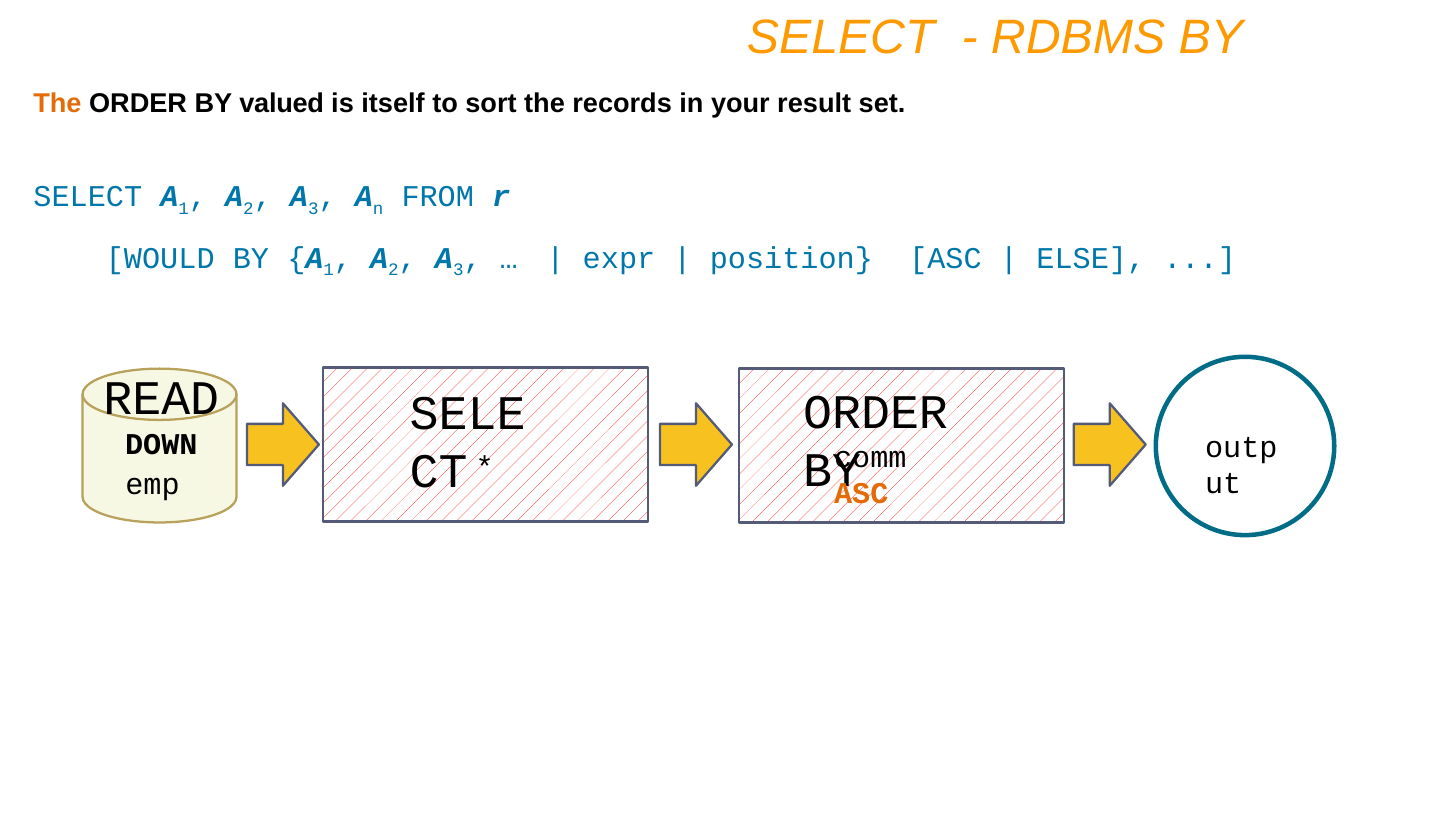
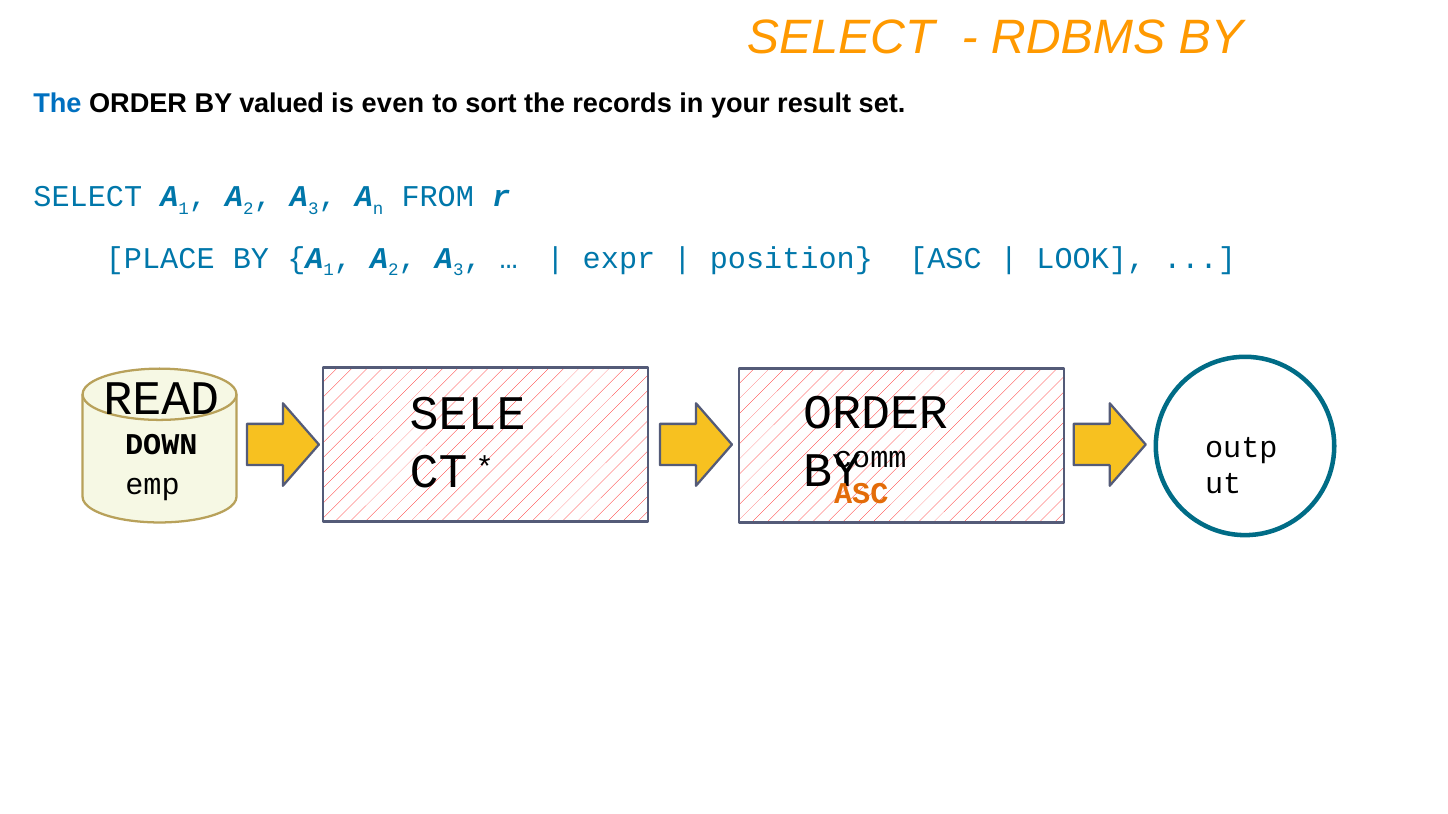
The colour: orange -> blue (57, 103)
itself: itself -> even (393, 103)
WOULD: WOULD -> PLACE (160, 258)
ELSE: ELSE -> LOOK (1091, 258)
